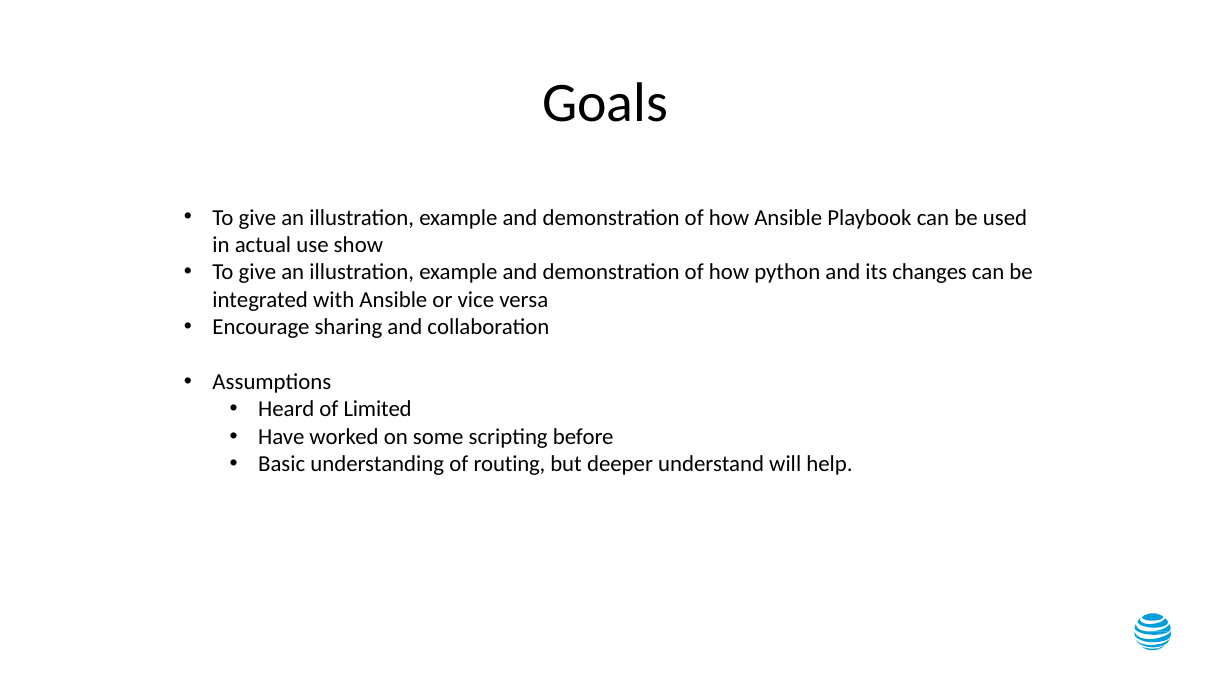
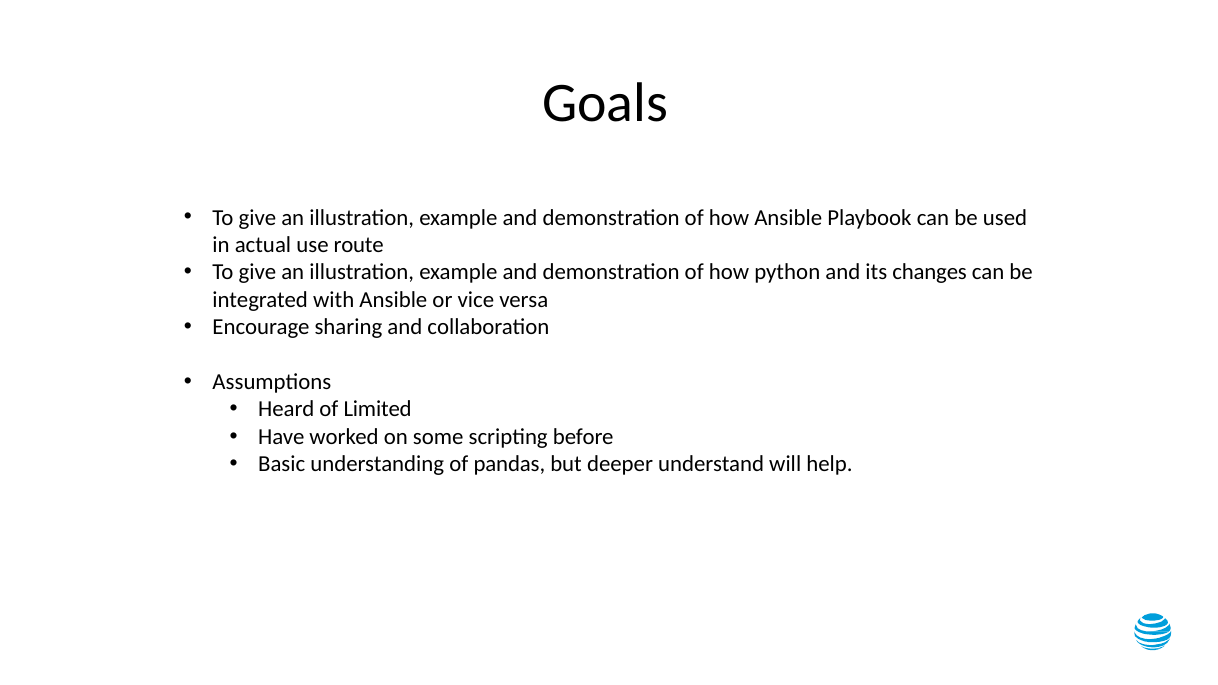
show: show -> route (359, 245)
routing: routing -> pandas (509, 464)
